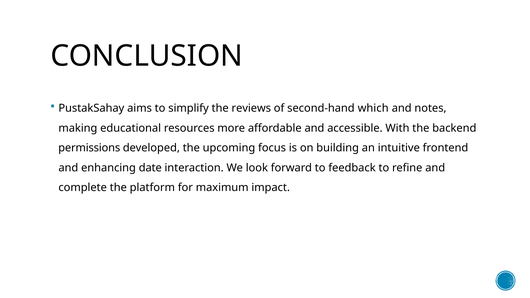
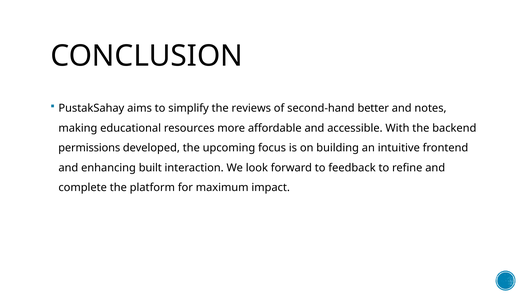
which: which -> better (373, 108)
date: date -> built (150, 168)
